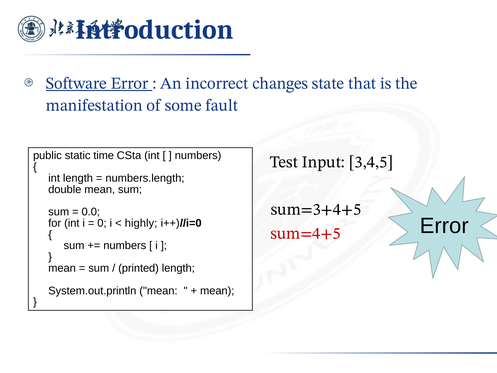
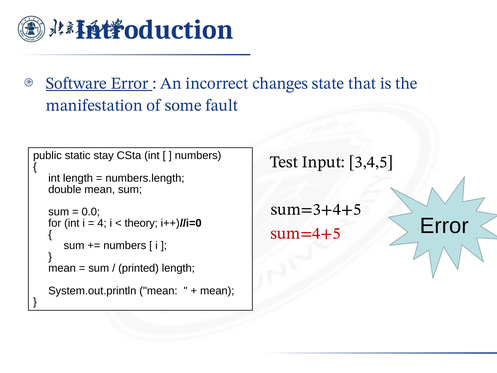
time: time -> stay (104, 156)
0: 0 -> 4 (102, 223)
highly: highly -> theory (141, 223)
